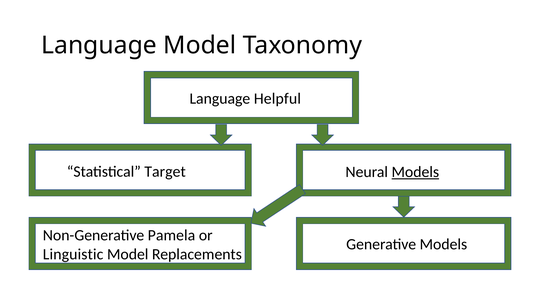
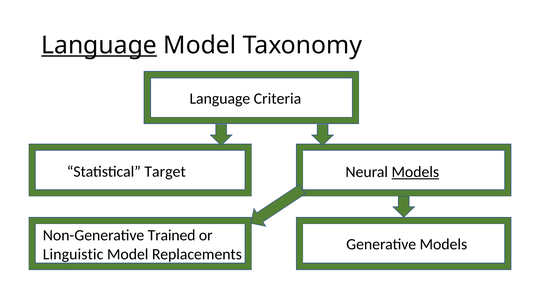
Language underline: none -> present (99, 45)
Helpful: Helpful -> Criteria (277, 98)
Pamela: Pamela -> Trained (172, 235)
